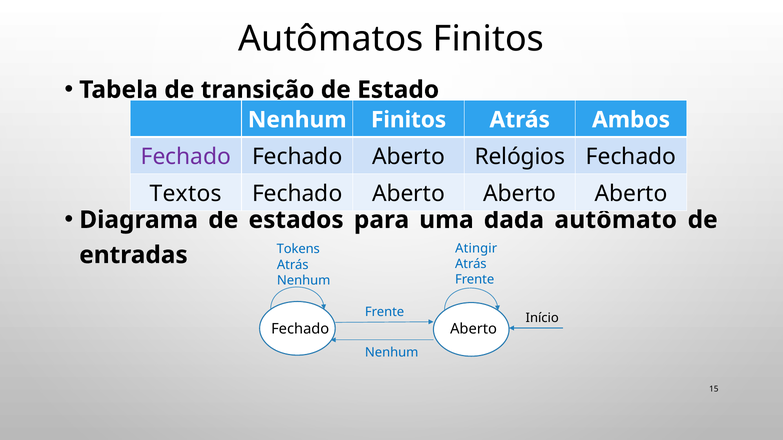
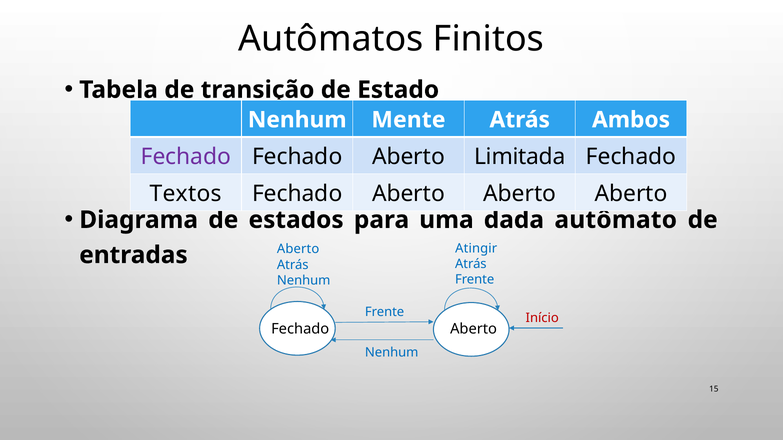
Nenhum Finitos: Finitos -> Mente (408, 120)
Relógios: Relógios -> Limitada (520, 157)
Tokens: Tokens -> Aberto (298, 249)
Início colour: black -> red (542, 318)
